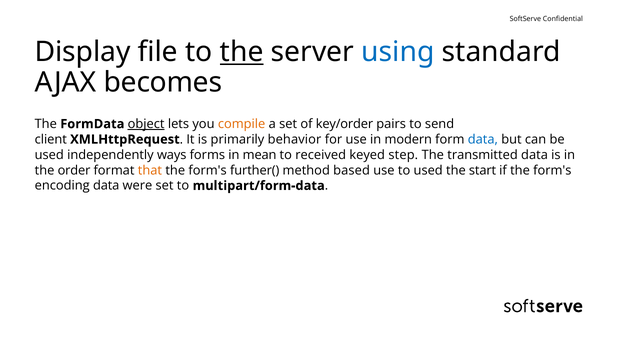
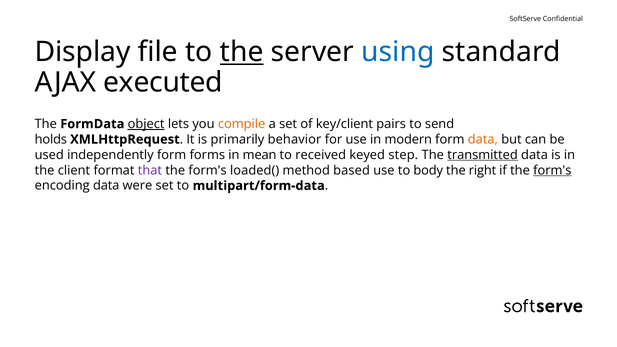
becomes: becomes -> executed (163, 83)
key/order: key/order -> key/client (344, 124)
client: client -> holds (51, 139)
data colour: blue -> orange (483, 139)
independently ways: ways -> form (172, 155)
transmitted underline: none -> present (483, 155)
order: order -> client (74, 170)
that colour: orange -> purple (150, 170)
further(: further( -> loaded( (255, 170)
to used: used -> body (428, 170)
start: start -> right (483, 170)
form's underline: none -> present (552, 170)
